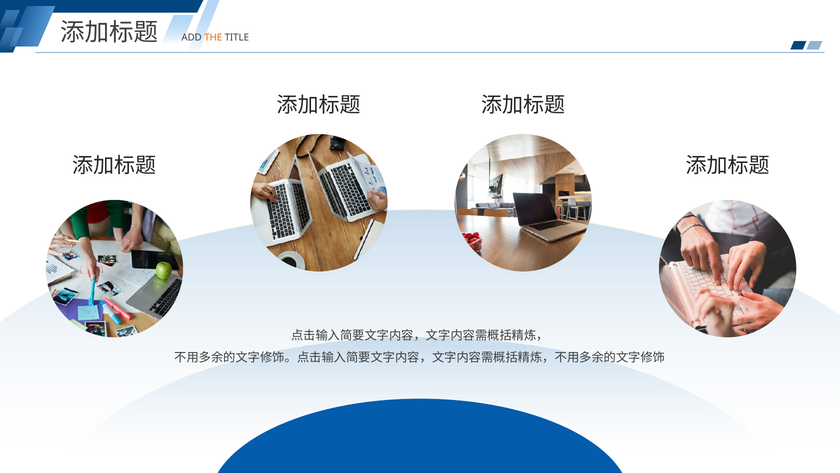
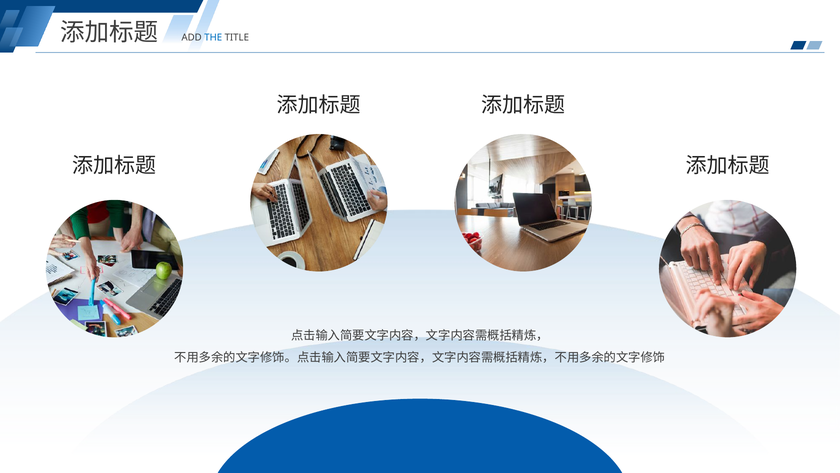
THE colour: orange -> blue (213, 37)
